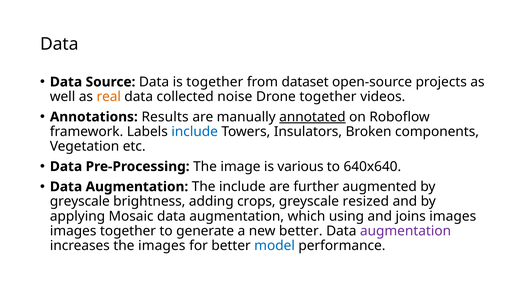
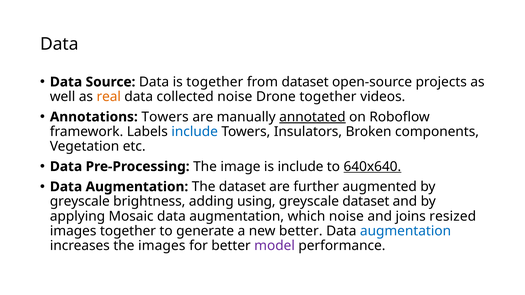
Annotations Results: Results -> Towers (165, 117)
is various: various -> include (300, 167)
640x640 underline: none -> present (372, 167)
The include: include -> dataset (242, 187)
crops: crops -> using (256, 202)
greyscale resized: resized -> dataset (366, 202)
which using: using -> noise (346, 216)
joins images: images -> resized (453, 216)
augmentation colour: purple -> blue (406, 231)
model colour: blue -> purple (275, 246)
